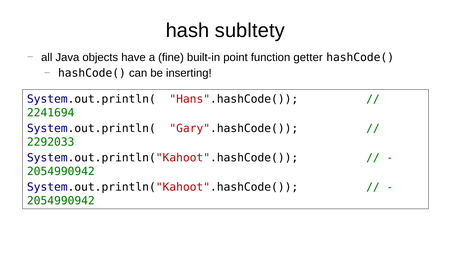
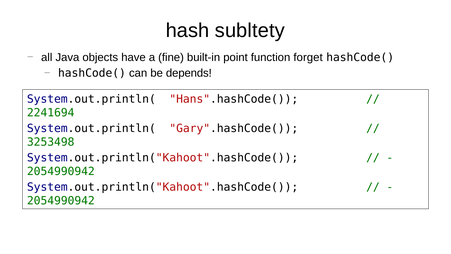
getter: getter -> forget (308, 57)
inserting: inserting -> depends (189, 73)
2292033: 2292033 -> 3253498 (51, 142)
